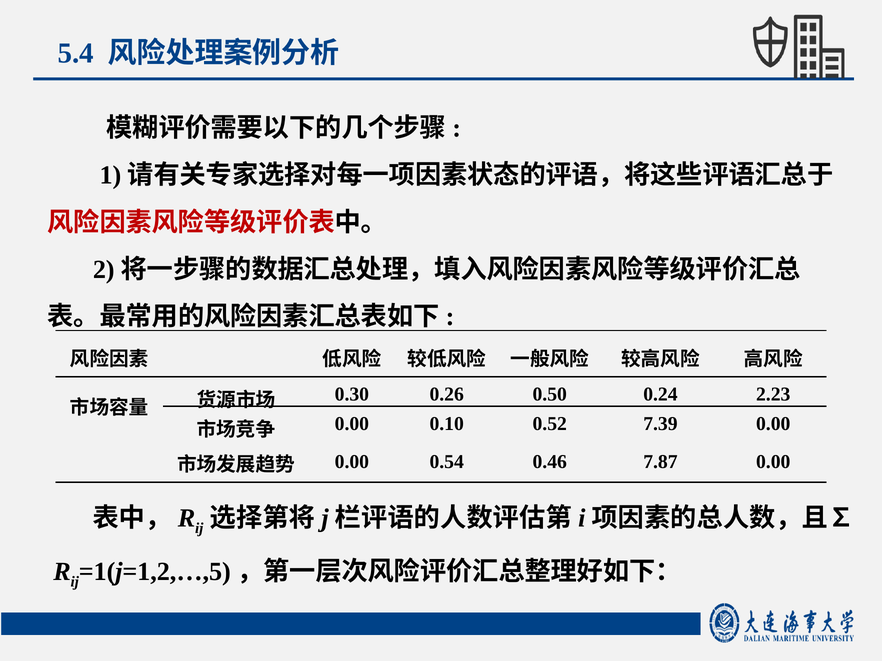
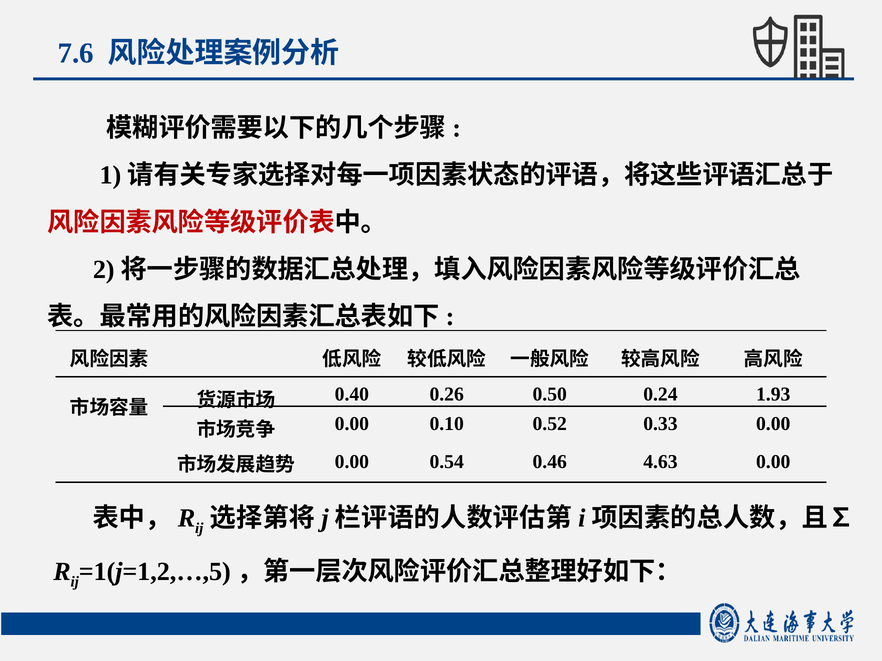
5.4: 5.4 -> 7.6 (76, 53)
0.30: 0.30 -> 0.40 (352, 395)
2.23: 2.23 -> 1.93 (773, 395)
7.39: 7.39 -> 0.33 (660, 424)
7.87: 7.87 -> 4.63 (660, 462)
